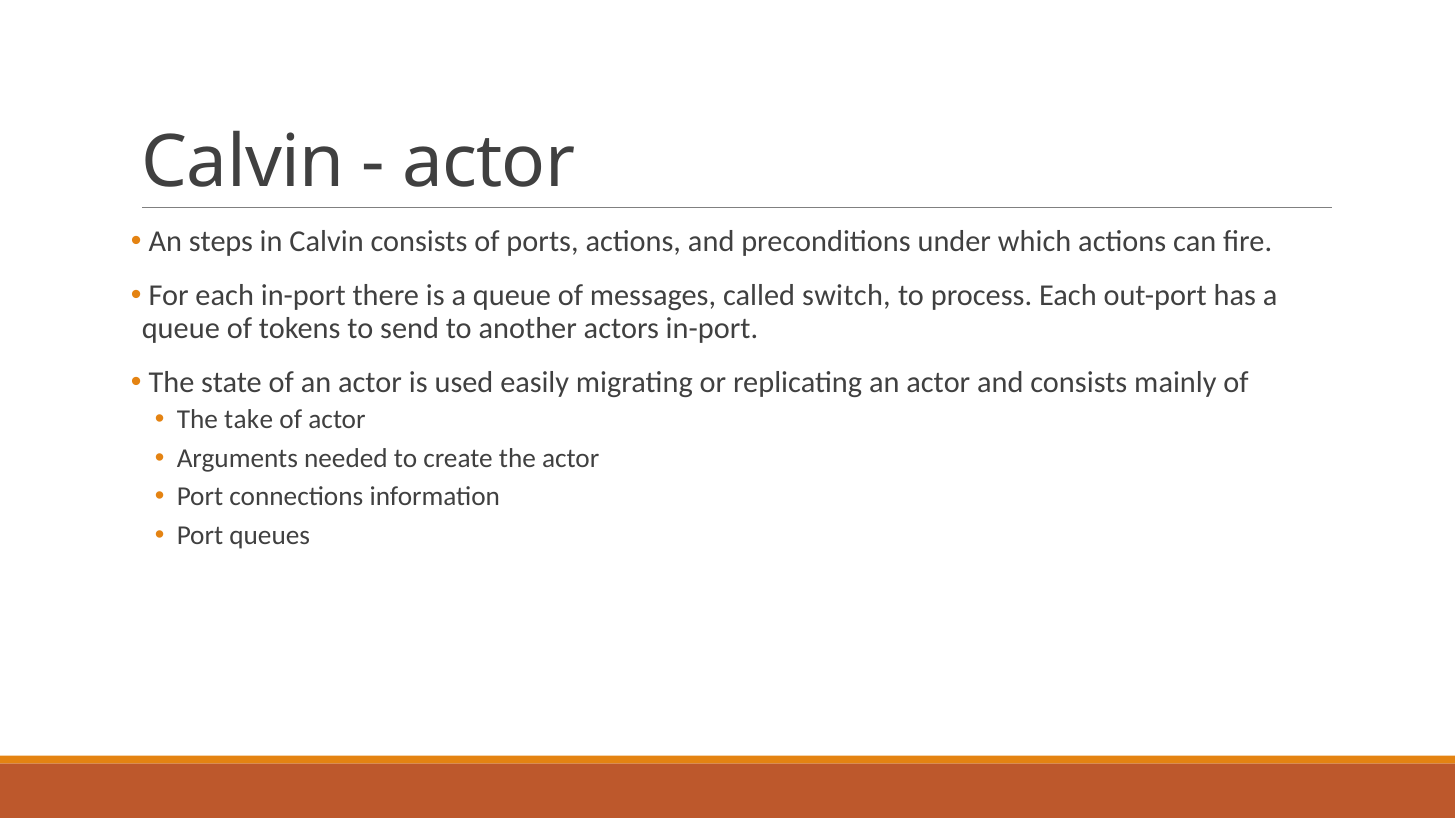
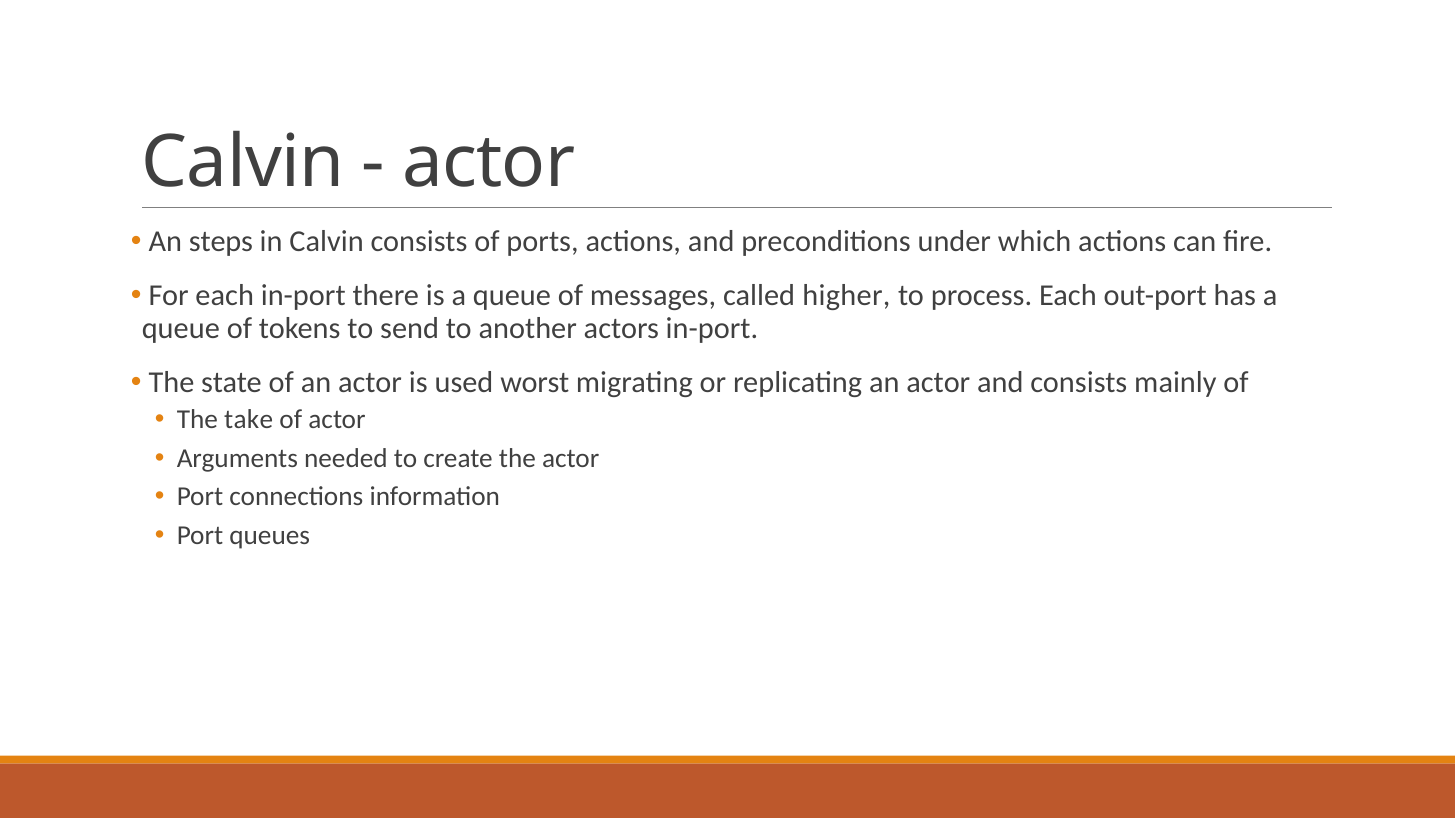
switch: switch -> higher (846, 296)
easily: easily -> worst (535, 383)
